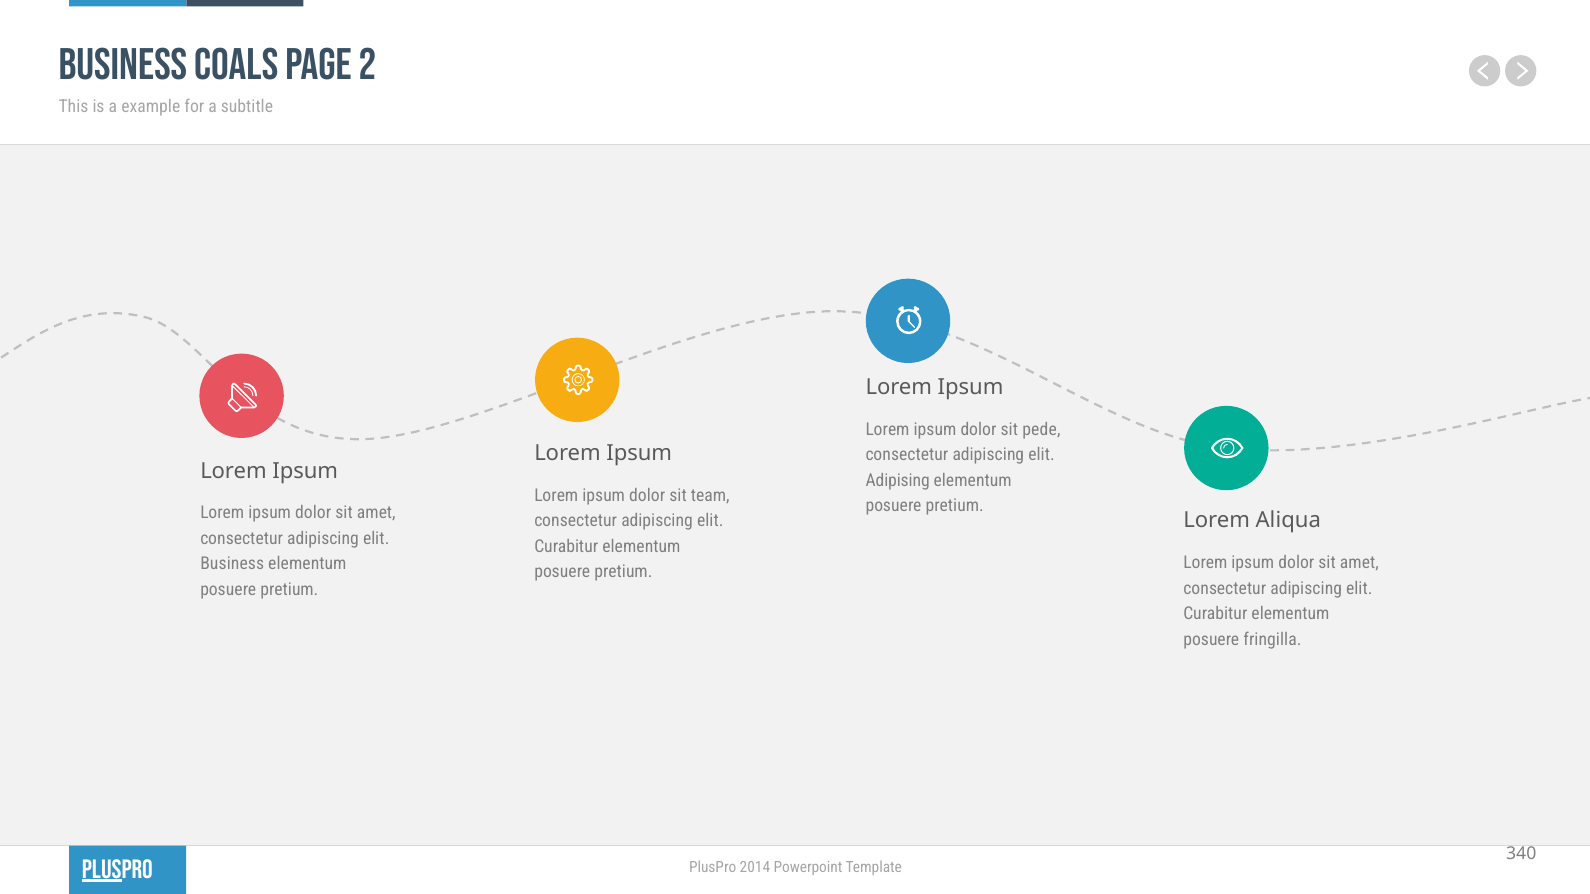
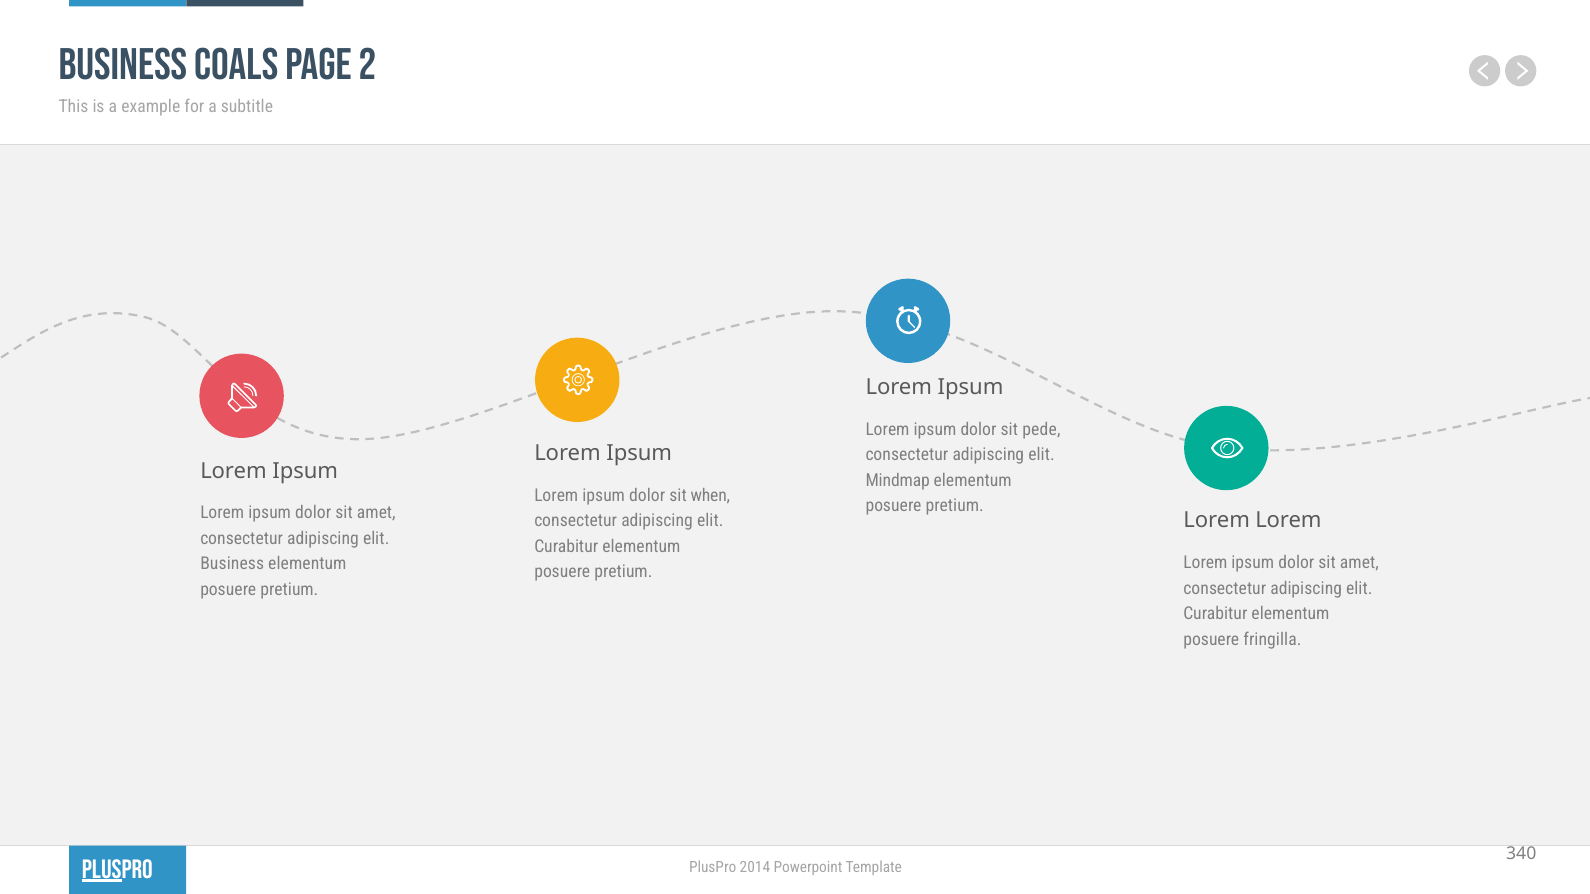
Adipising: Adipising -> Mindmap (898, 481)
team: team -> when (710, 496)
Aliqua: Aliqua -> Lorem (1288, 521)
